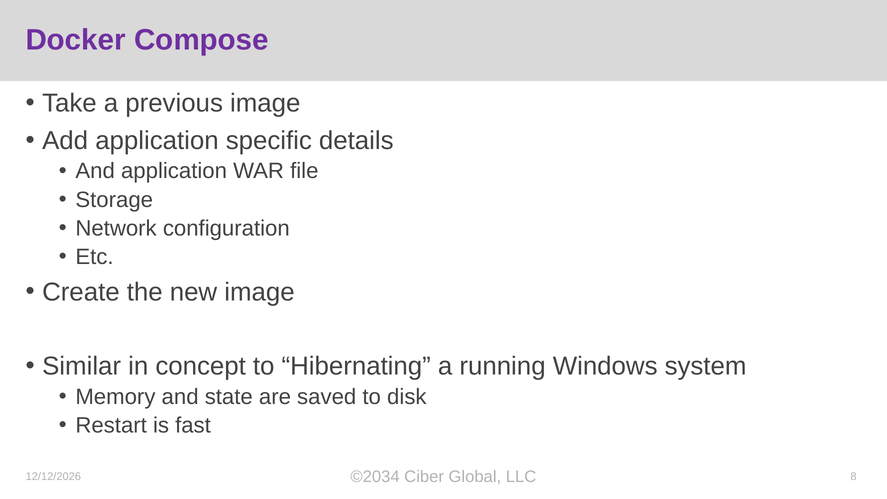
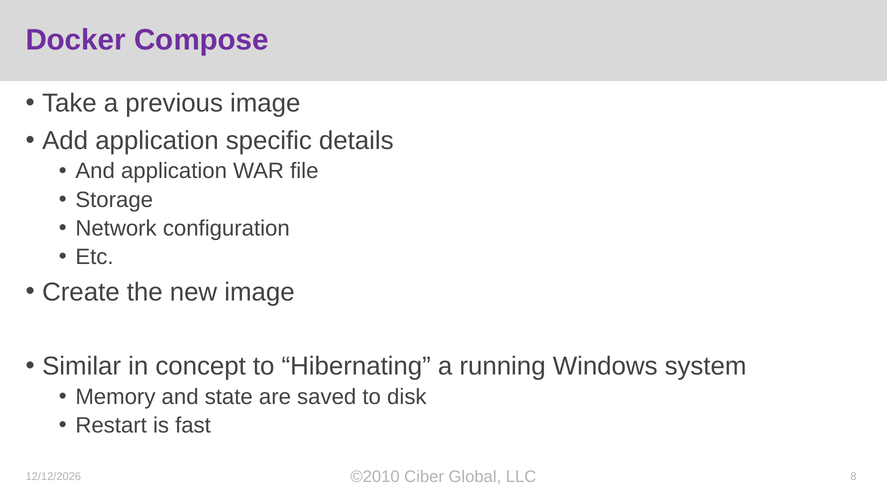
©2034: ©2034 -> ©2010 (375, 477)
